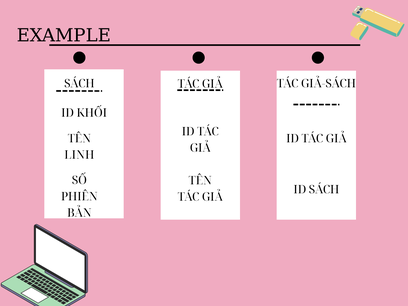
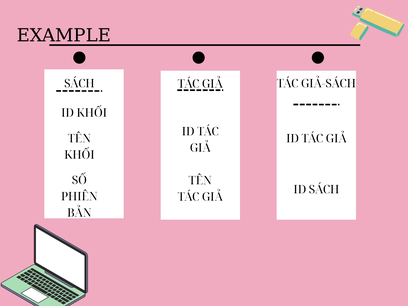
LINH: LINH -> KHỐI (79, 155)
